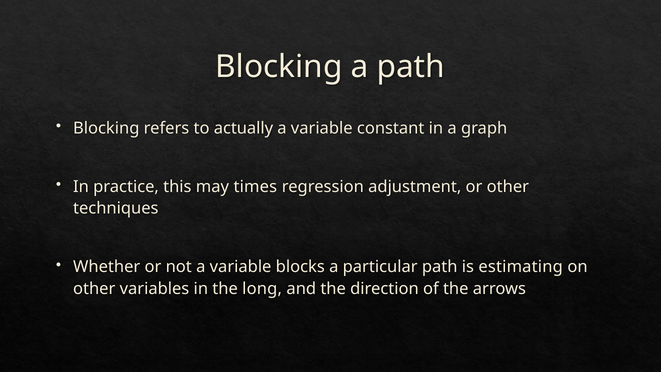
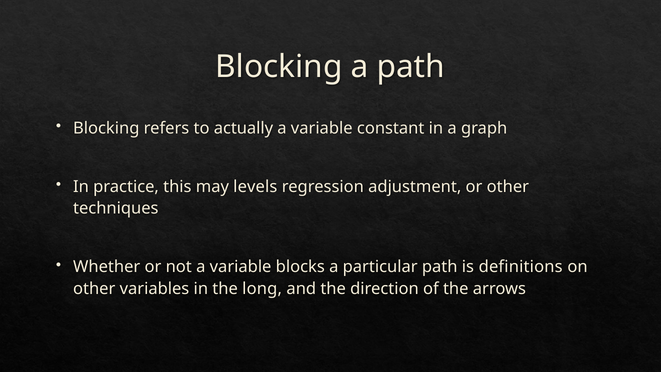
times: times -> levels (255, 187)
estimating: estimating -> definitions (521, 267)
